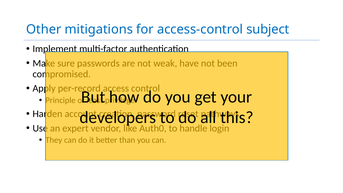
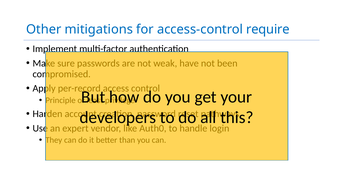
subject: subject -> require (268, 29)
